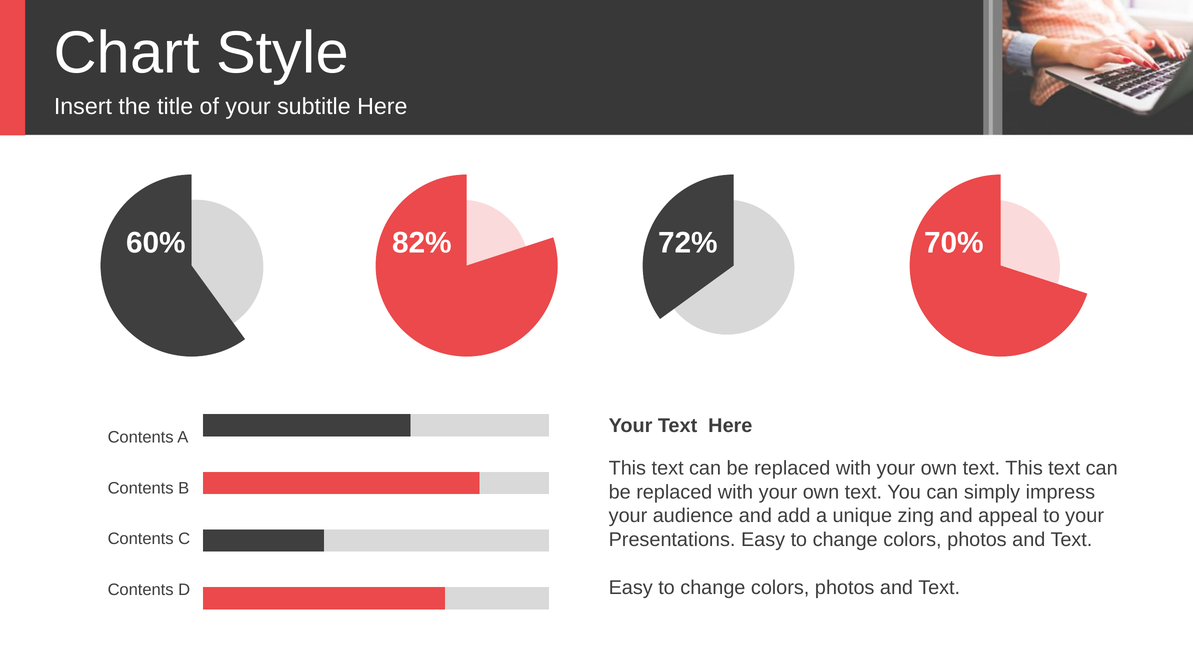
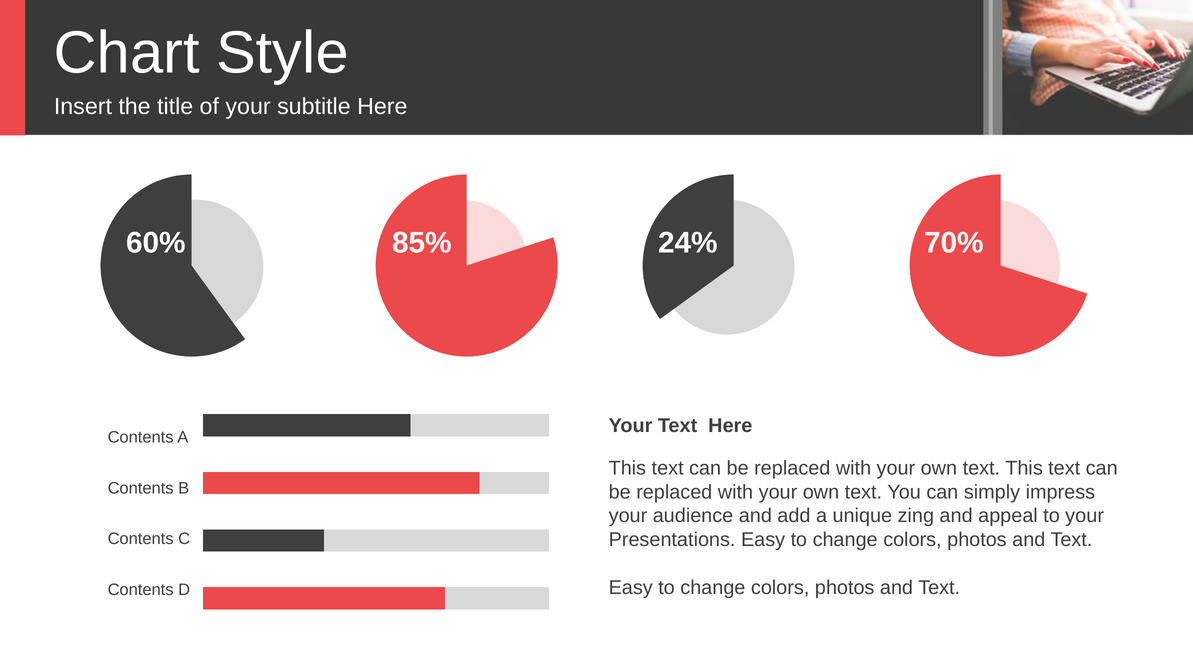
82%: 82% -> 85% (422, 243)
72%: 72% -> 24% (688, 243)
